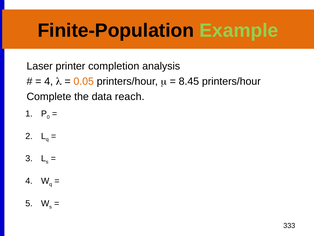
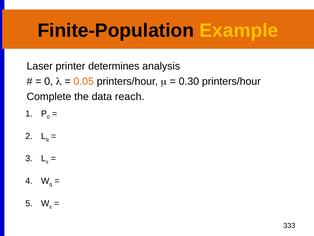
Example colour: light green -> yellow (239, 30)
completion: completion -> determines (114, 66)
4: 4 -> 0 (49, 81)
8.45: 8.45 -> 0.30 (189, 81)
